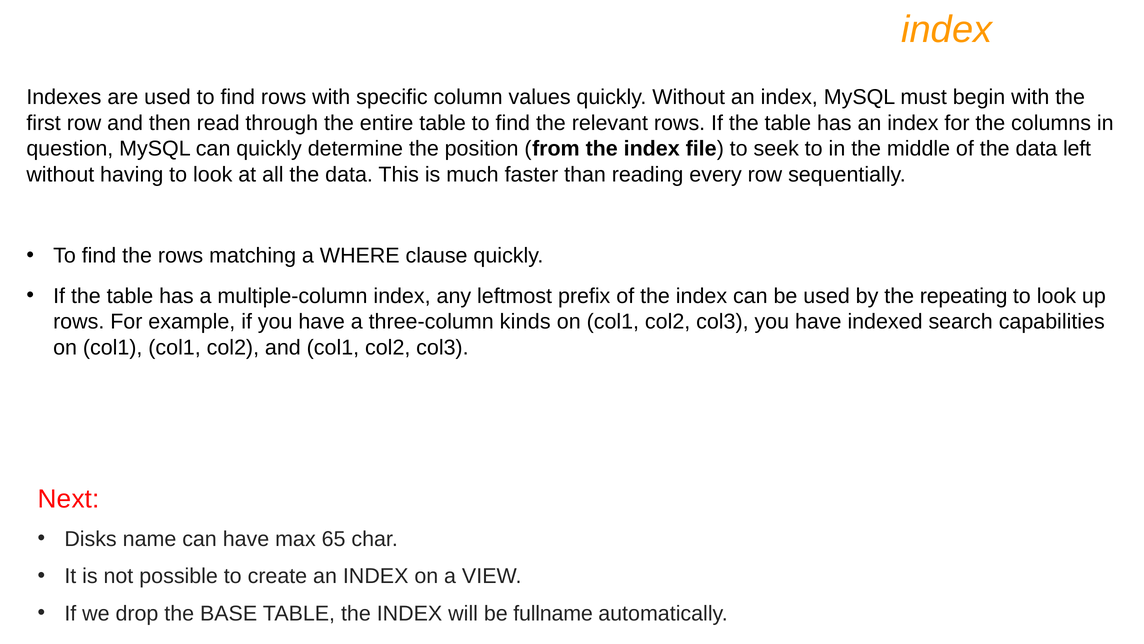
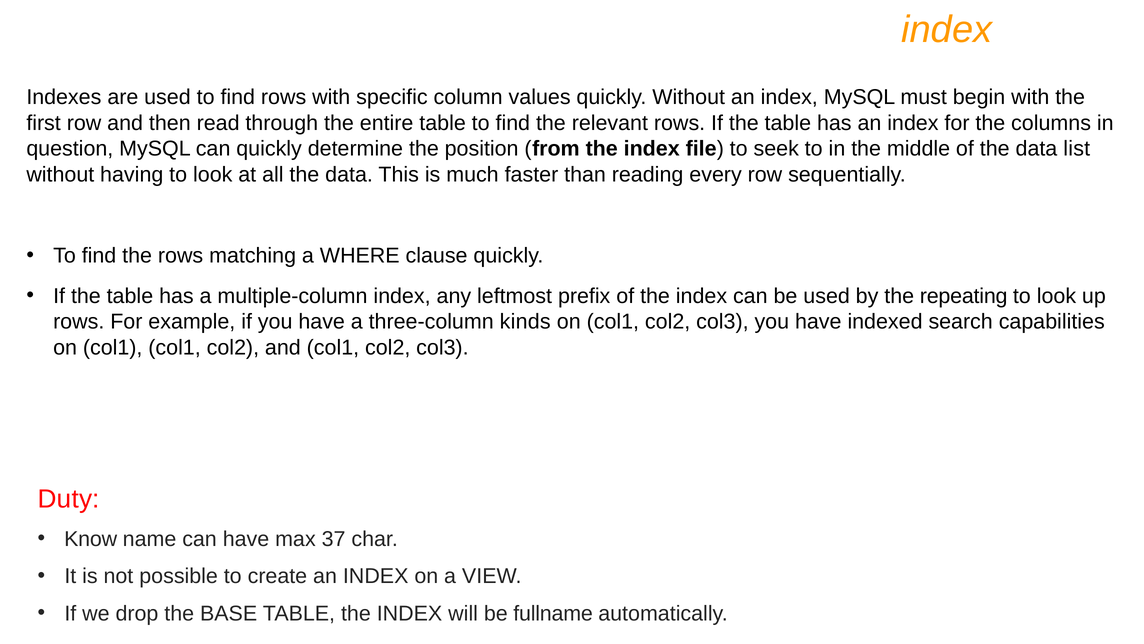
left: left -> list (1077, 149)
Next: Next -> Duty (69, 499)
Disks: Disks -> Know (91, 539)
65: 65 -> 37 (334, 539)
